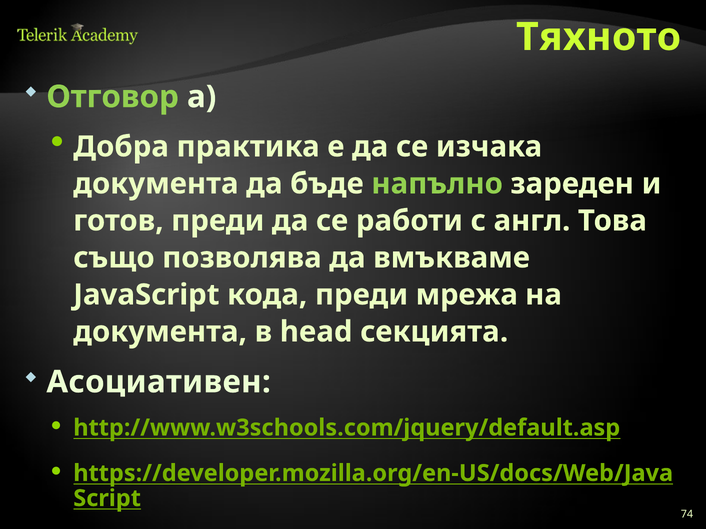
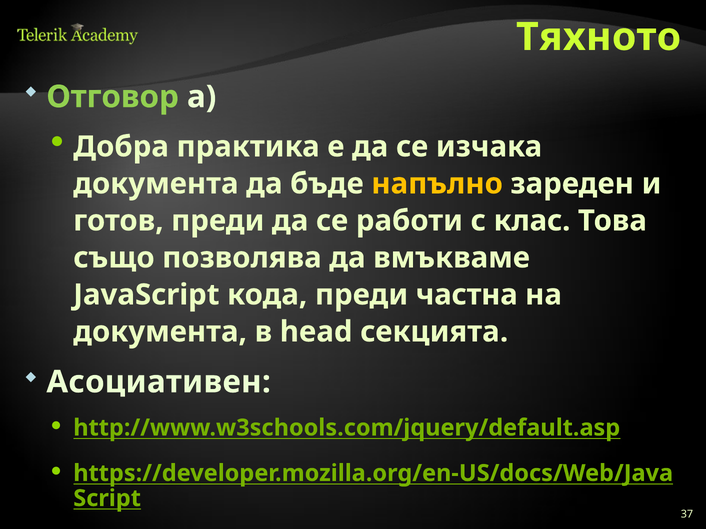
напълно colour: light green -> yellow (437, 184)
англ: англ -> клас (532, 221)
мрежа: мрежа -> частна (467, 295)
74: 74 -> 37 (687, 515)
